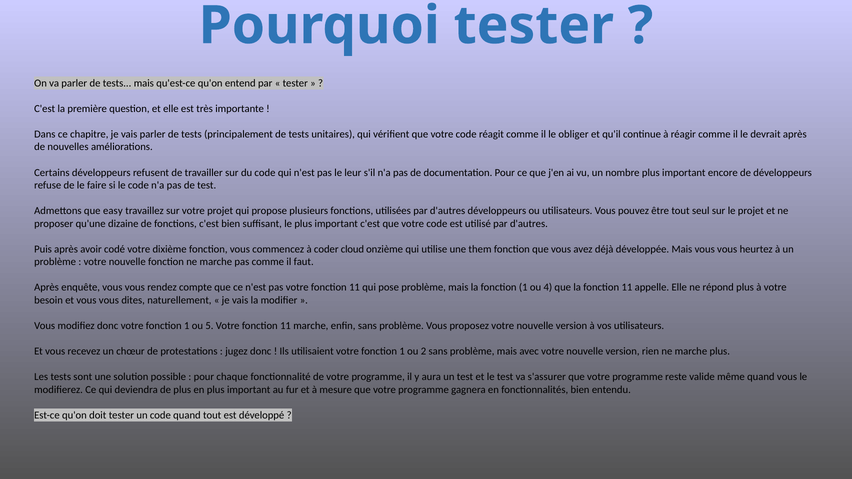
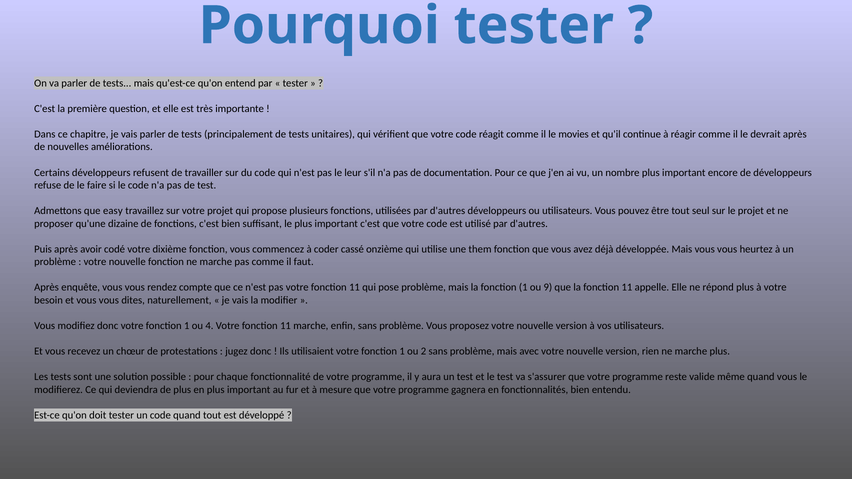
obliger: obliger -> movies (574, 134)
cloud: cloud -> cassé (352, 249)
4: 4 -> 9 (548, 288)
5: 5 -> 4 (209, 326)
